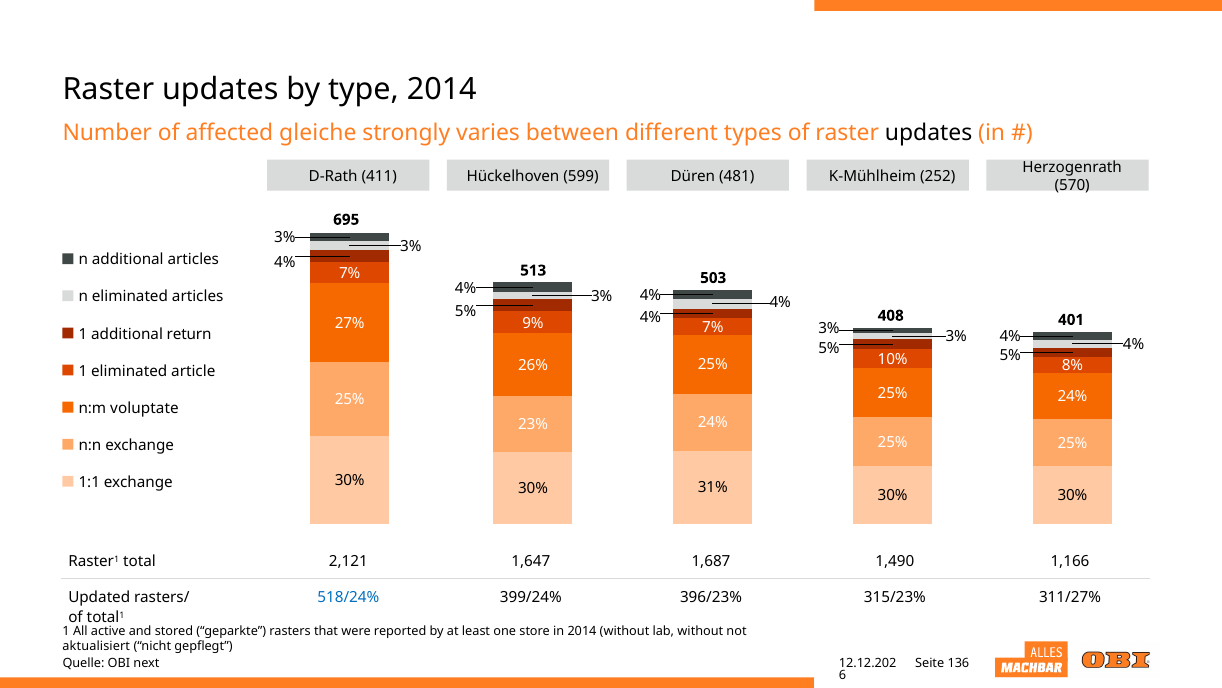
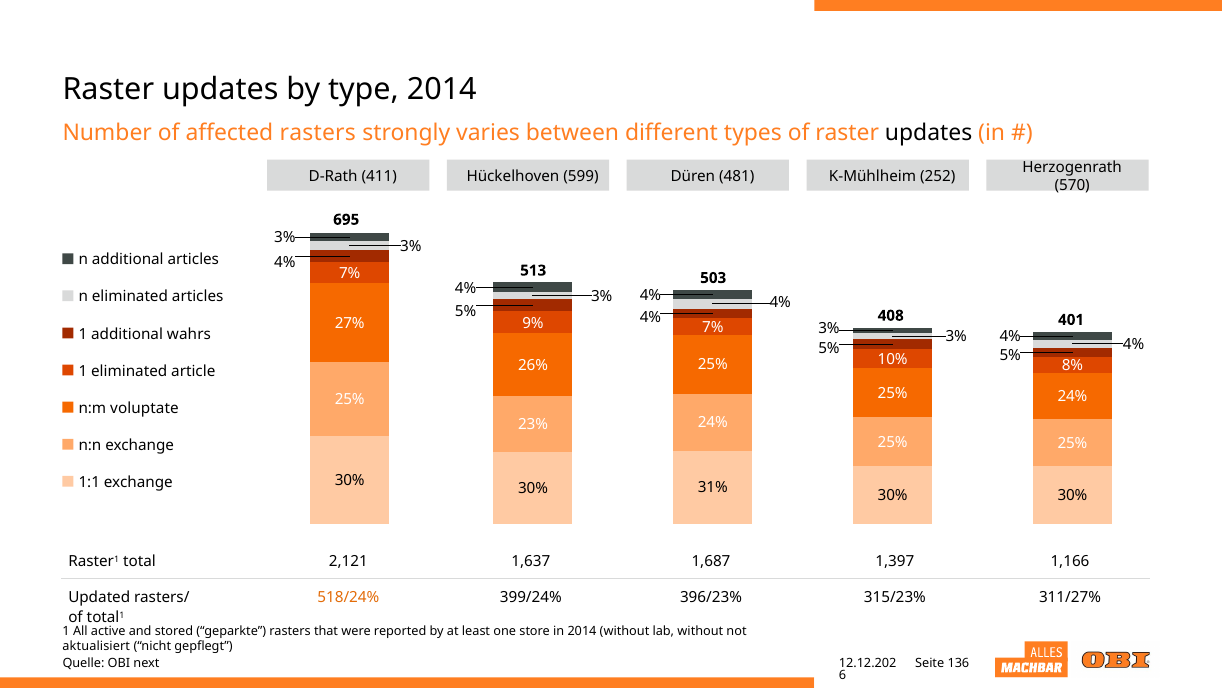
affected gleiche: gleiche -> rasters (318, 133)
return: return -> wahrs (189, 334)
1,647: 1,647 -> 1,637 (531, 561)
1,490: 1,490 -> 1,397 (895, 561)
518/24% colour: blue -> orange (348, 596)
